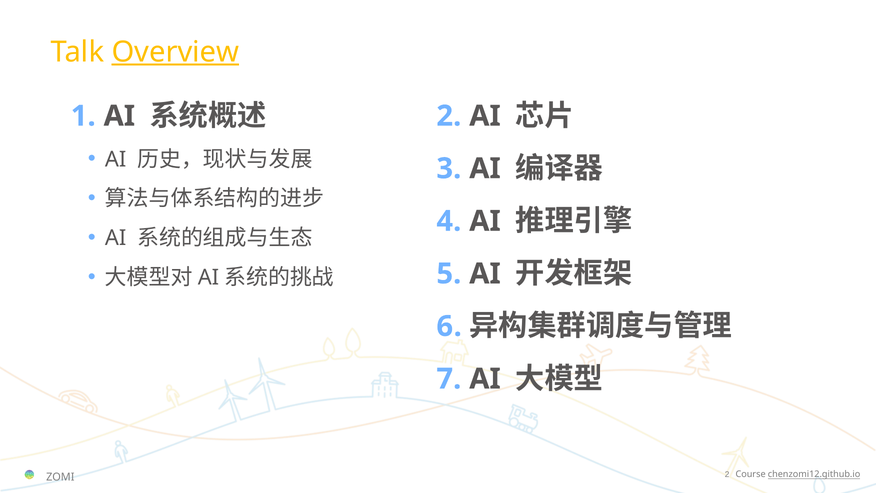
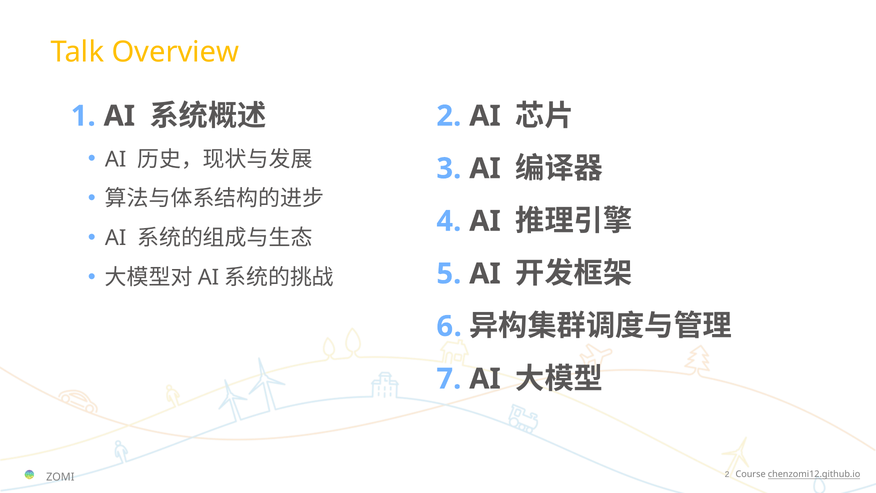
Overview underline: present -> none (175, 52)
